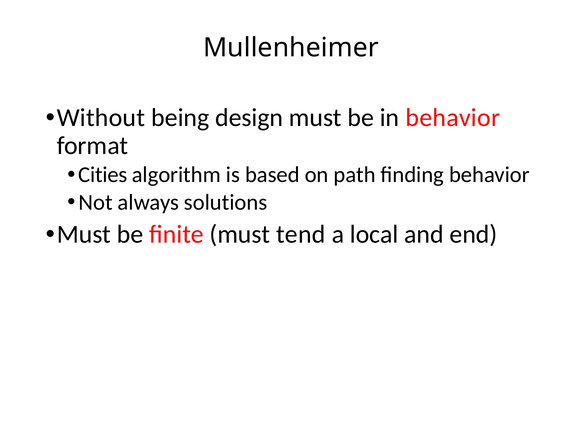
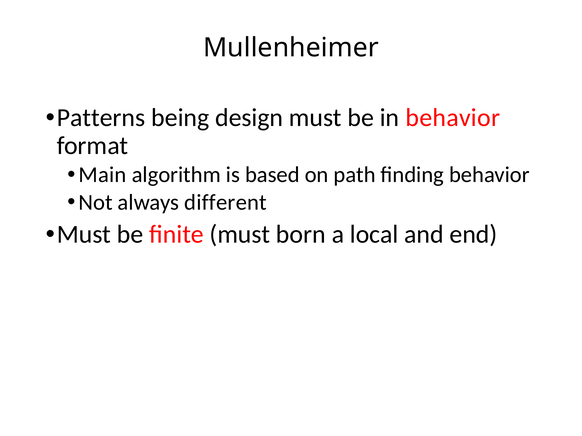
Without: Without -> Patterns (101, 118)
Cities: Cities -> Main (103, 175)
solutions: solutions -> different (226, 202)
tend: tend -> born (301, 235)
